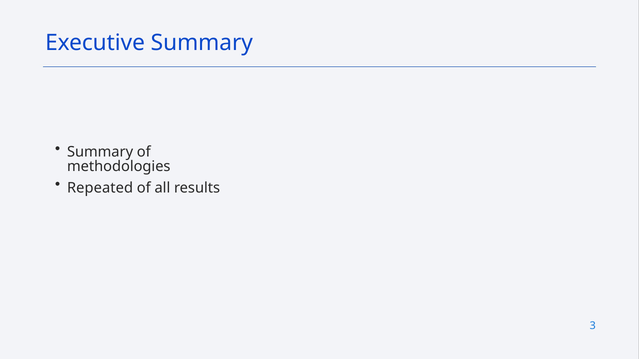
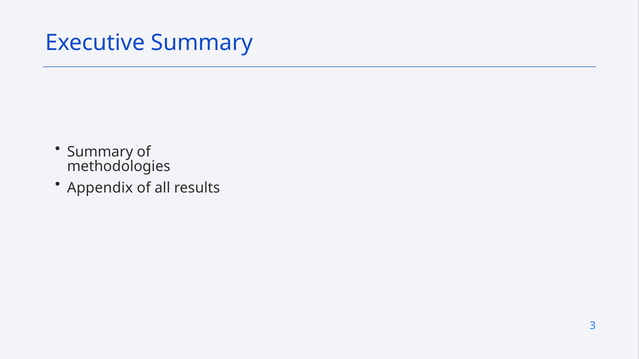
Repeated: Repeated -> Appendix (100, 188)
